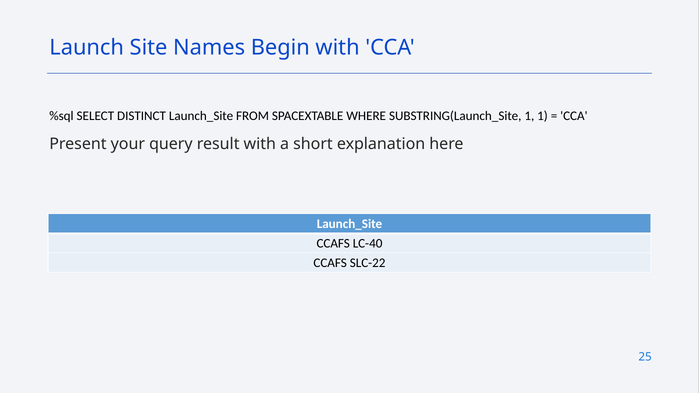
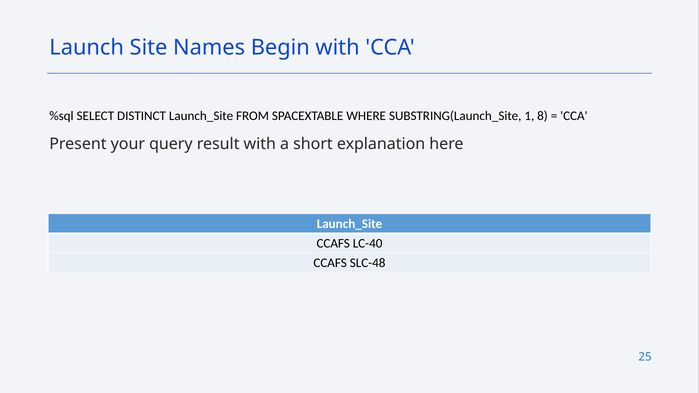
1 1: 1 -> 8 (543, 116)
SLC-22: SLC-22 -> SLC-48 (368, 263)
